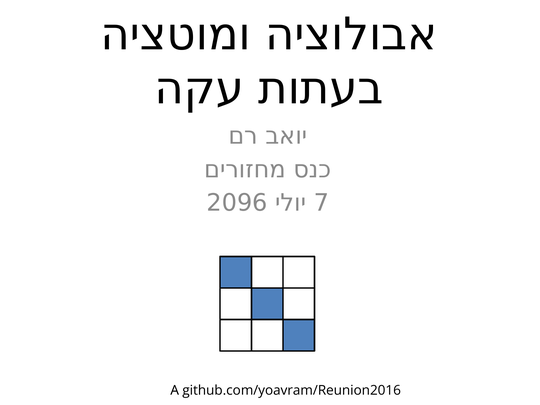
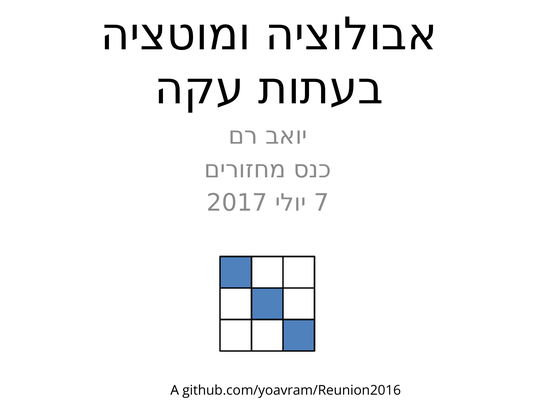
2096: 2096 -> 2017 (237, 203)
